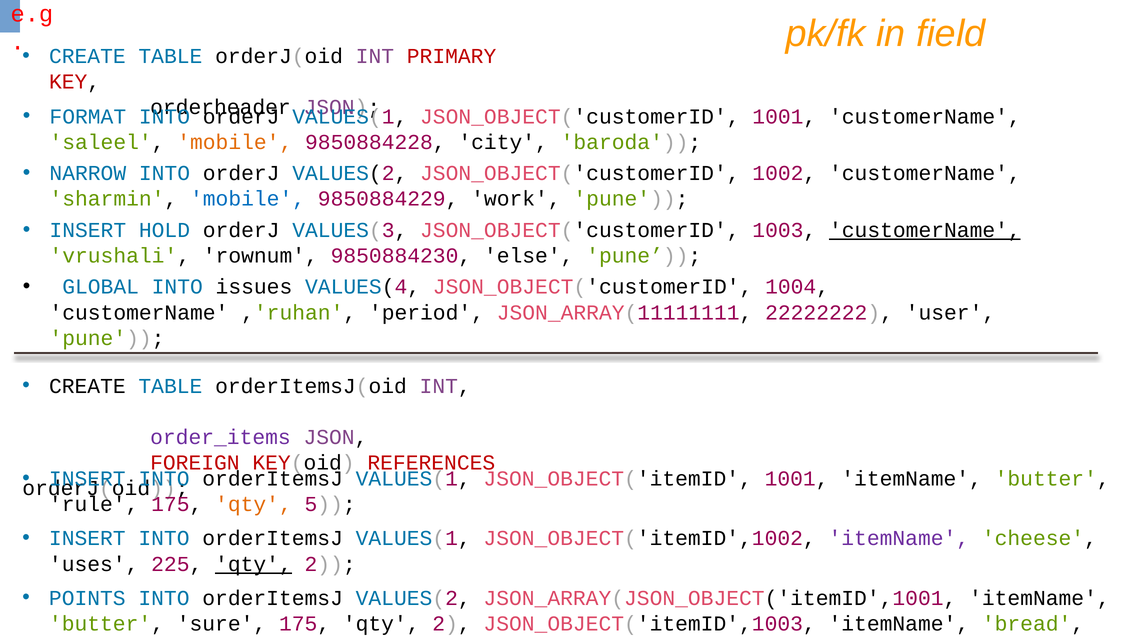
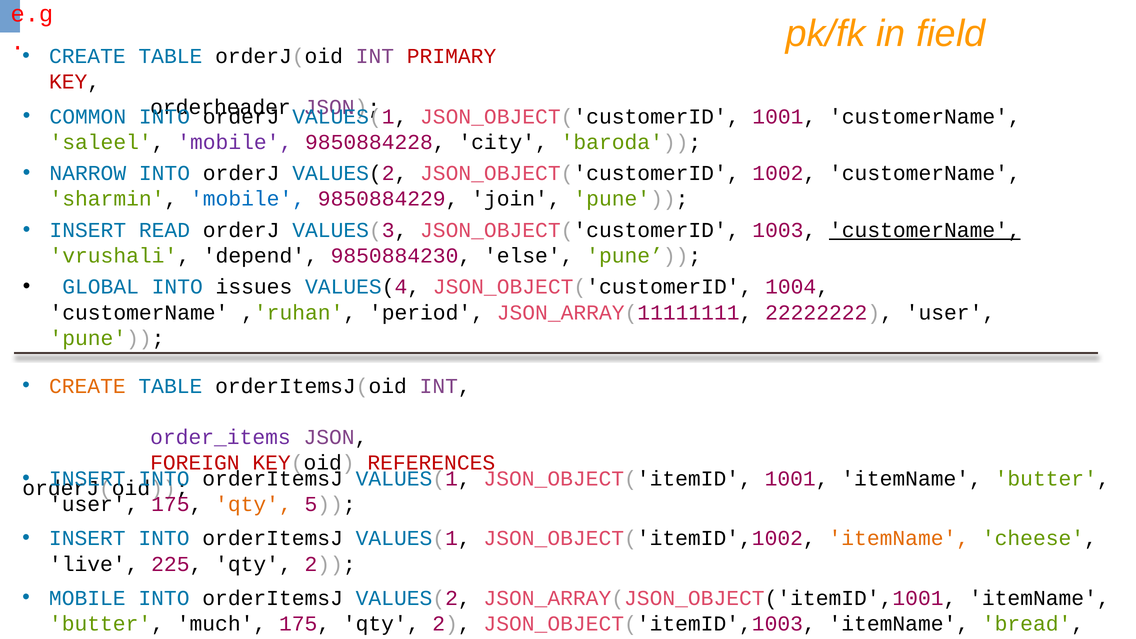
FORMAT: FORMAT -> COMMON (88, 117)
mobile colour: orange -> purple (235, 142)
work: work -> join (516, 199)
HOLD: HOLD -> READ (164, 230)
rownum: rownum -> depend (260, 256)
CREATE colour: black -> orange (87, 386)
rule: rule -> user (94, 504)
itemName colour: purple -> orange (899, 538)
uses: uses -> live (94, 564)
qty underline: present -> none (253, 564)
POINTS: POINTS -> MOBILE (87, 598)
sure: sure -> much (222, 624)
